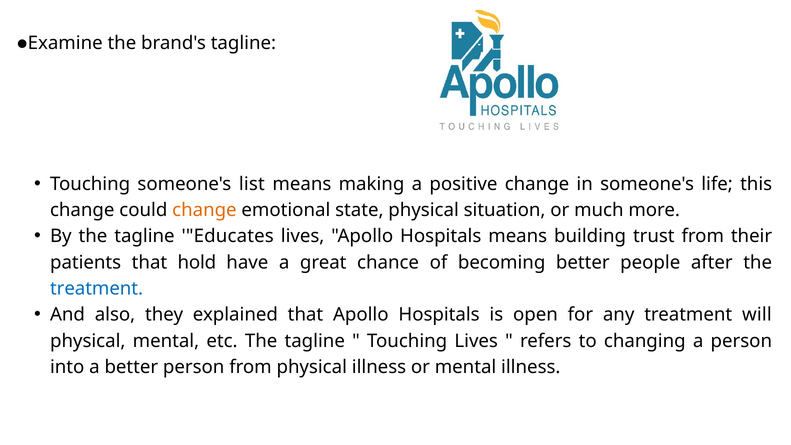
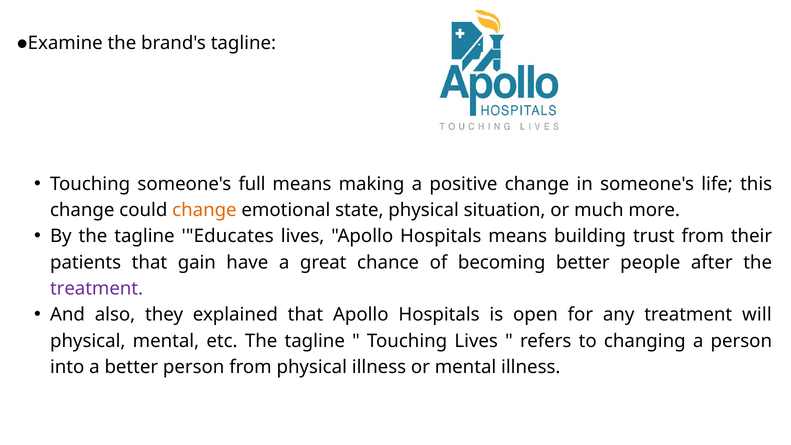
list: list -> full (252, 184)
hold: hold -> gain (197, 262)
treatment colour: blue -> purple (97, 289)
